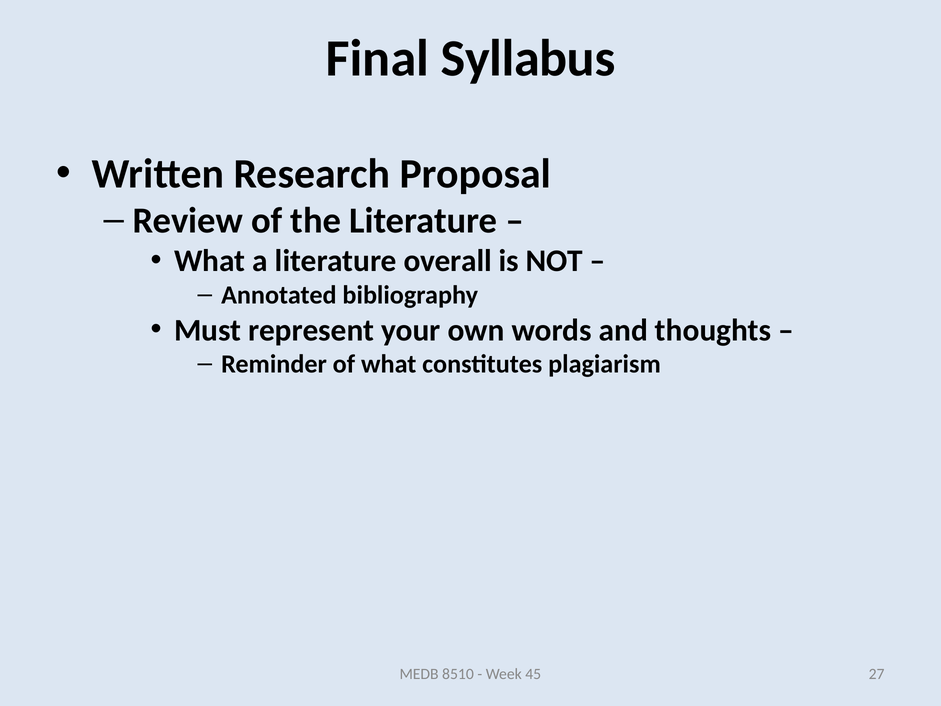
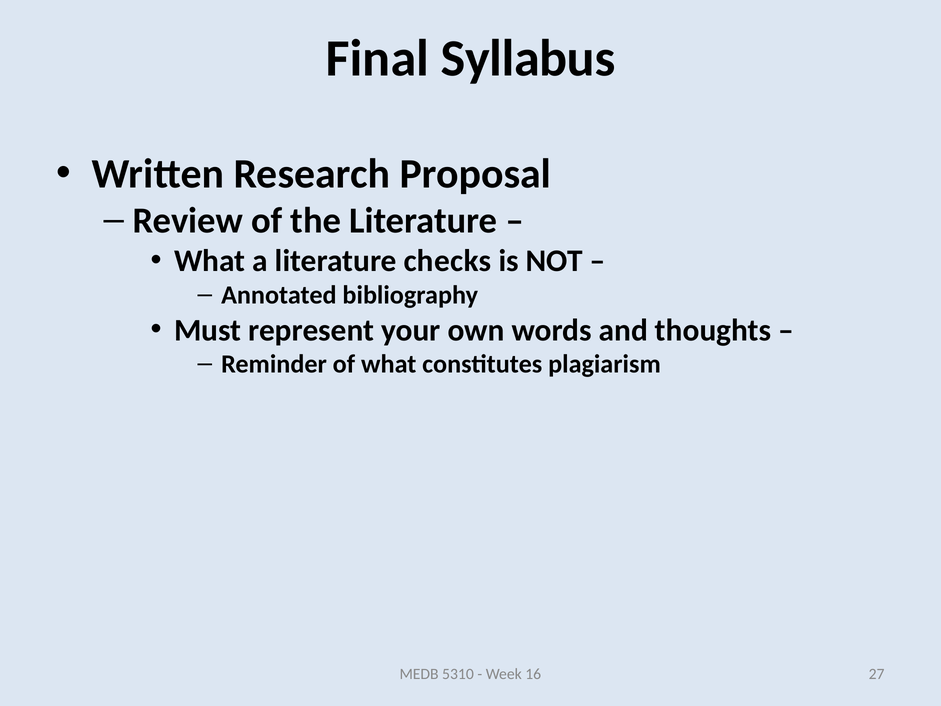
overall: overall -> checks (447, 261)
8510: 8510 -> 5310 (458, 674)
45: 45 -> 16 (533, 674)
